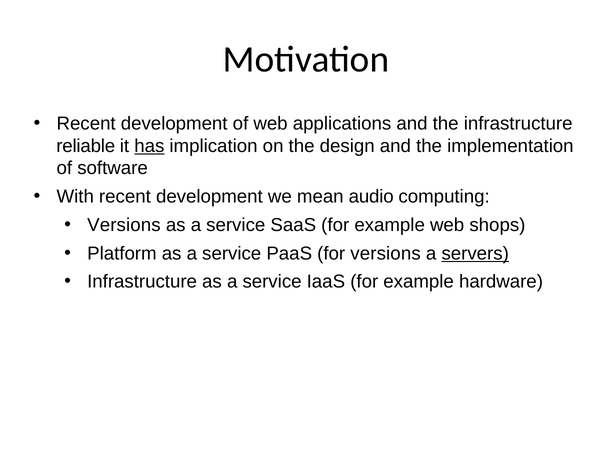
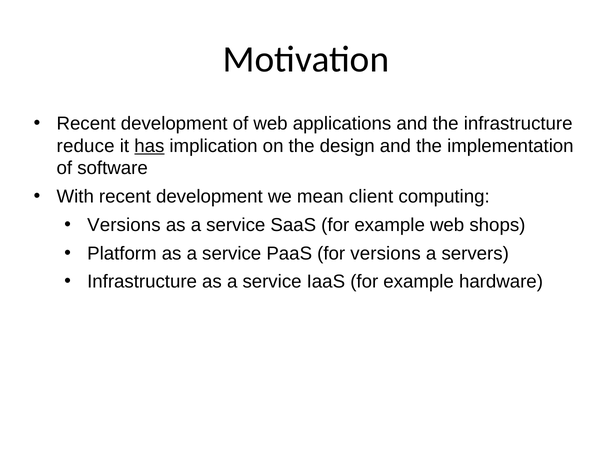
reliable: reliable -> reduce (86, 146)
audio: audio -> client (371, 197)
servers underline: present -> none (475, 253)
